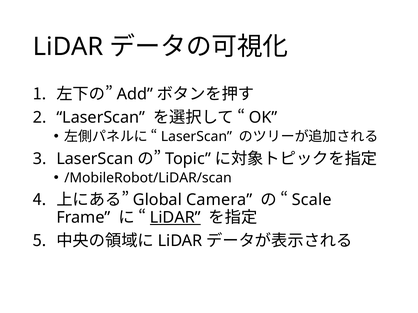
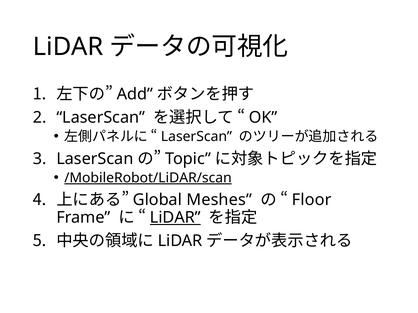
/MobileRobot/LiDAR/scan underline: none -> present (148, 178)
Camera: Camera -> Meshes (219, 200)
Scale: Scale -> Floor (312, 200)
